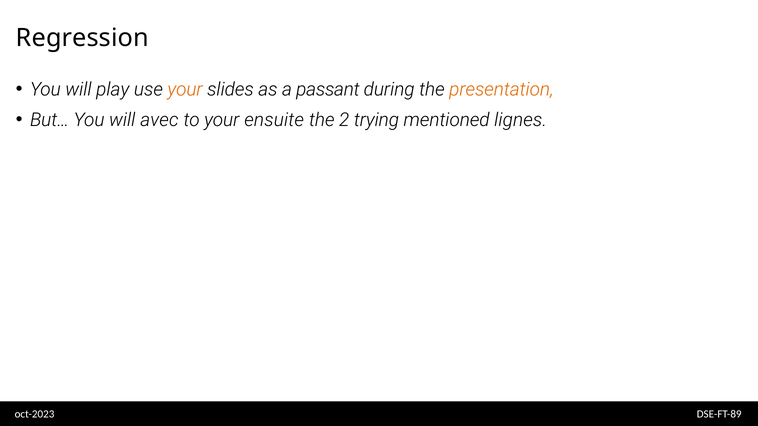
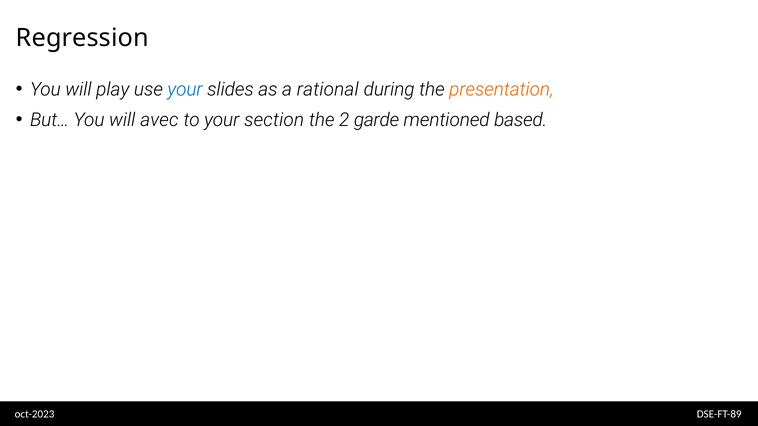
your colour: orange -> blue (185, 89)
passant: passant -> rational (328, 89)
ensuite: ensuite -> section (274, 120)
trying: trying -> garde (377, 120)
lignes: lignes -> based (521, 120)
